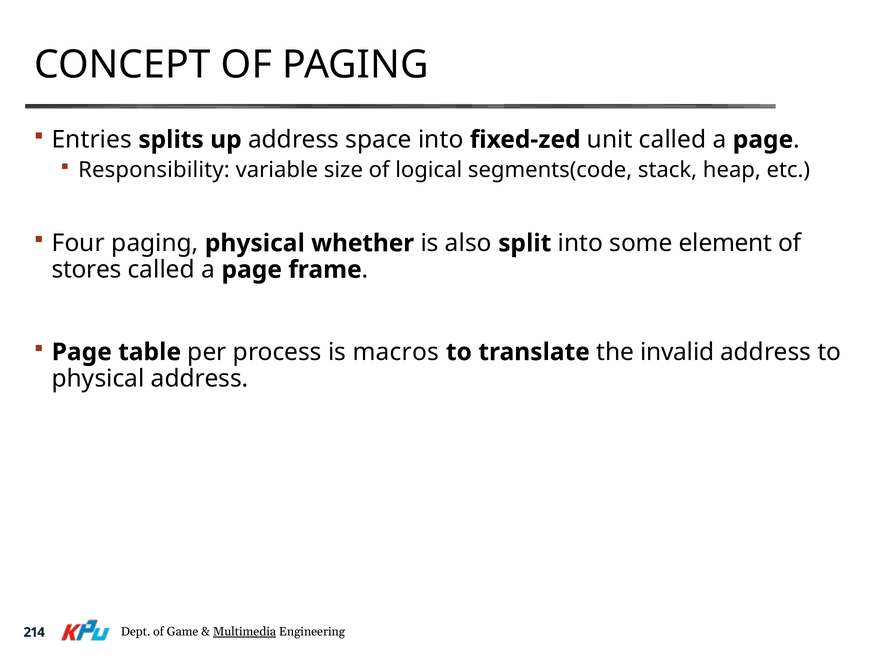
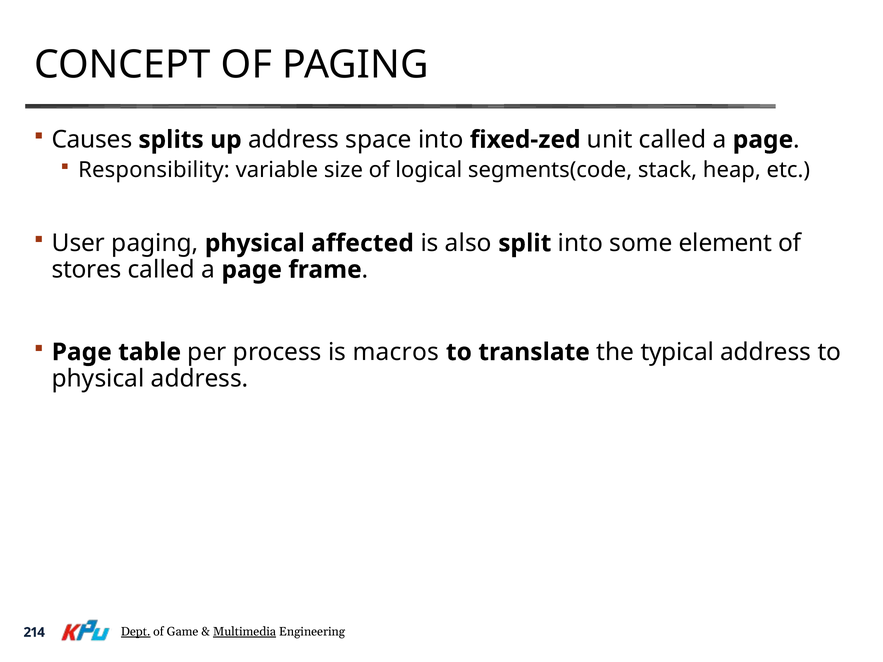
Entries: Entries -> Causes (92, 140)
Four: Four -> User (78, 243)
whether: whether -> affected (363, 243)
invalid: invalid -> typical (677, 352)
Dept underline: none -> present (136, 632)
